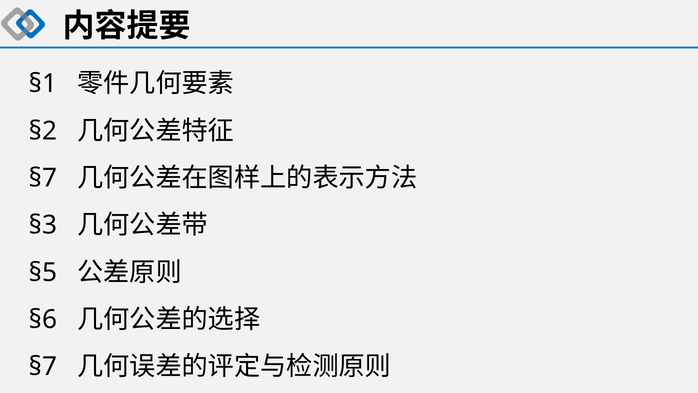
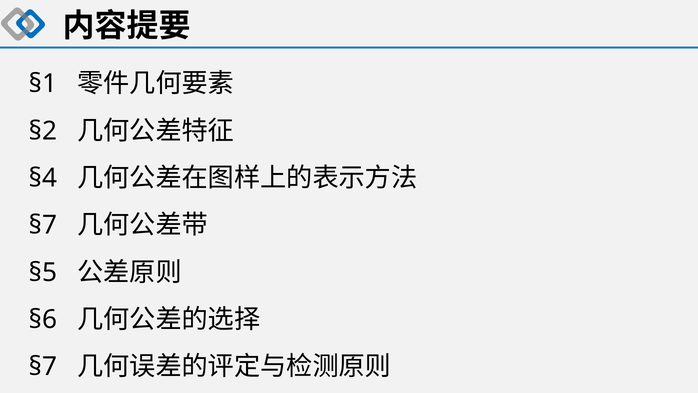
§7: §7 -> §4 (43, 178)
§3: §3 -> §7 (43, 225)
